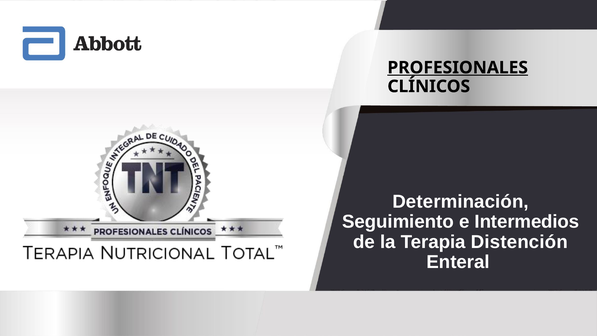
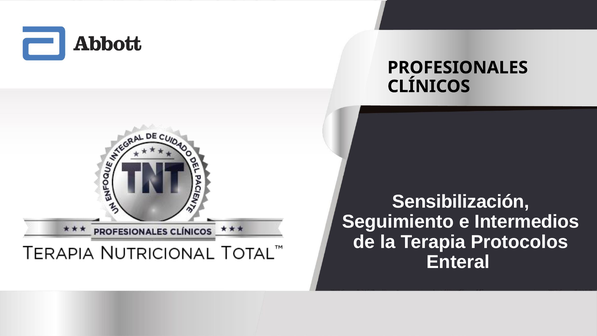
PROFESIONALES underline: present -> none (458, 68)
Determinación: Determinación -> Sensibilización (461, 201)
Distención: Distención -> Protocolos (519, 242)
